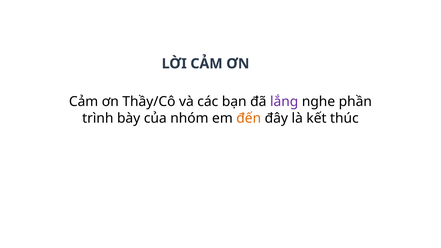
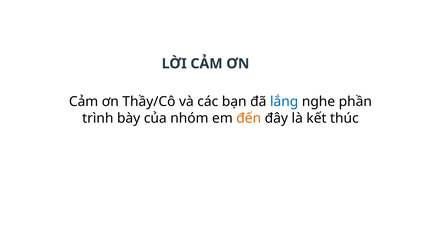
lắng colour: purple -> blue (284, 102)
